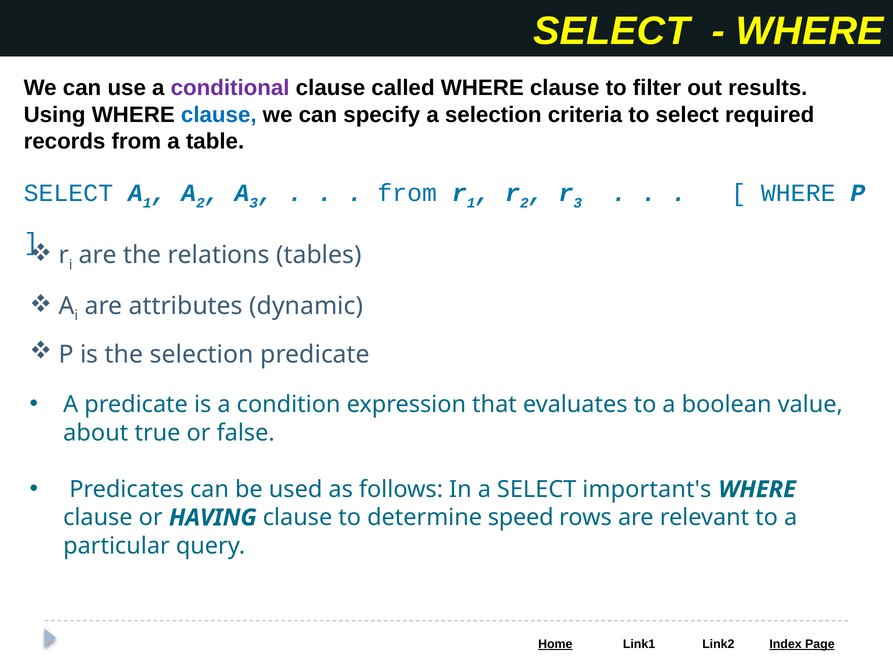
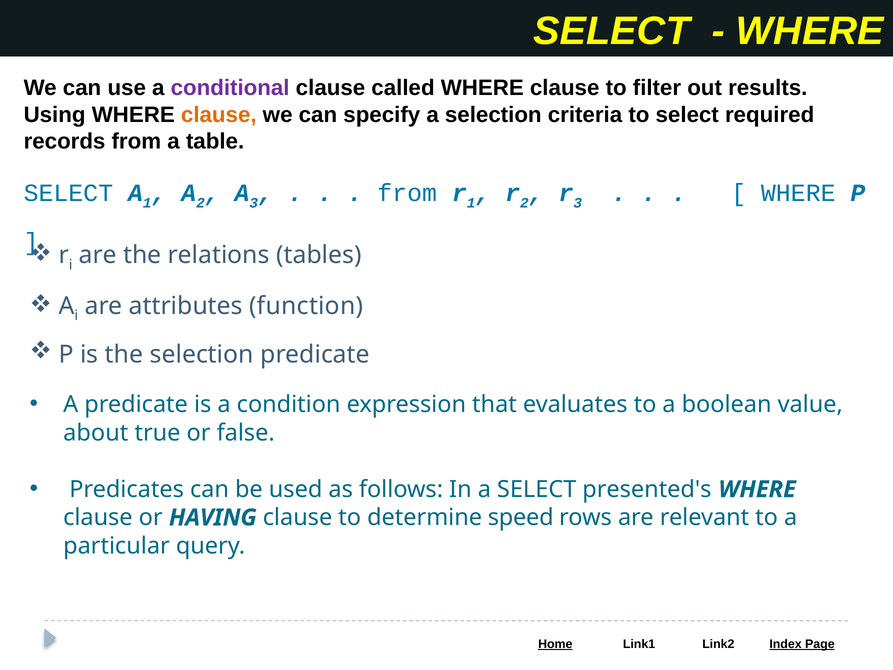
clause colour: blue -> orange (219, 115)
dynamic: dynamic -> function (306, 306)
important's: important's -> presented's (647, 489)
